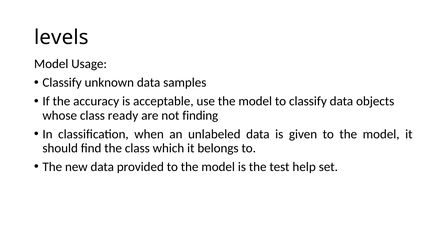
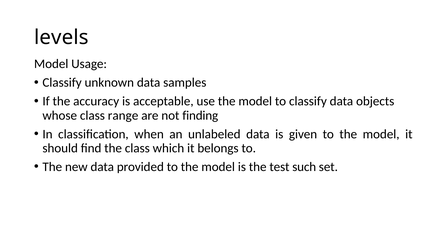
ready: ready -> range (123, 116)
help: help -> such (304, 167)
